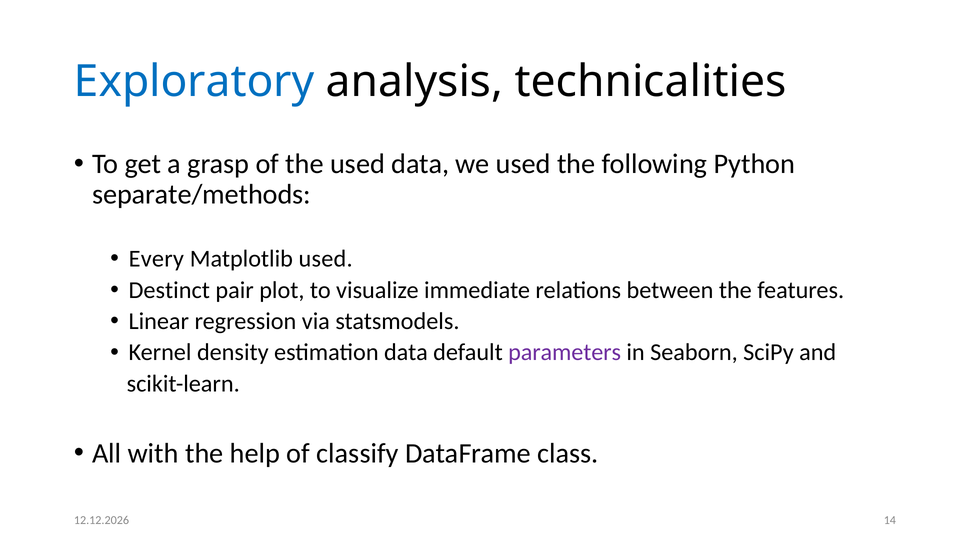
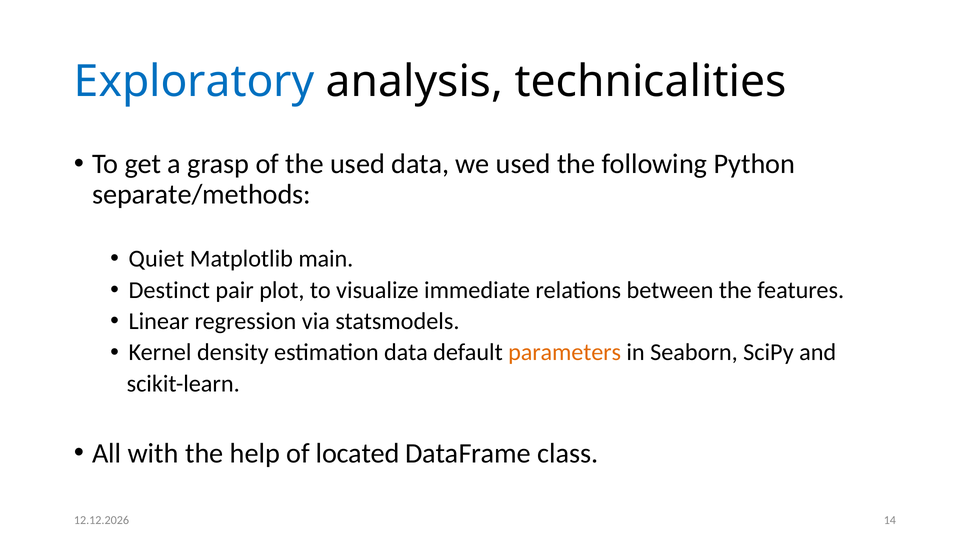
Every: Every -> Quiet (156, 259)
Matplotlib used: used -> main (326, 259)
parameters colour: purple -> orange (565, 353)
classify: classify -> located (358, 454)
